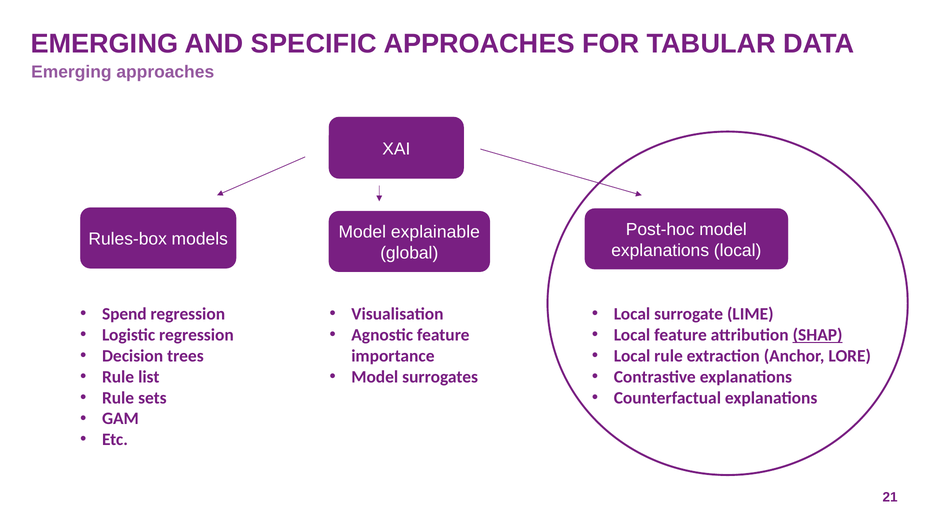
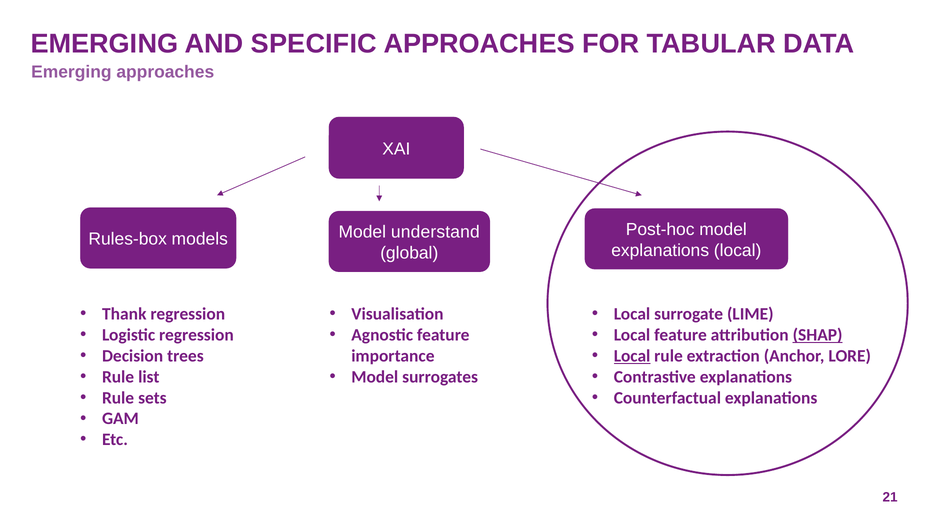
explainable: explainable -> understand (435, 232)
Spend: Spend -> Thank (124, 314)
Local underline: none -> present (632, 356)
